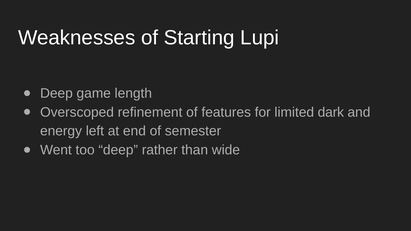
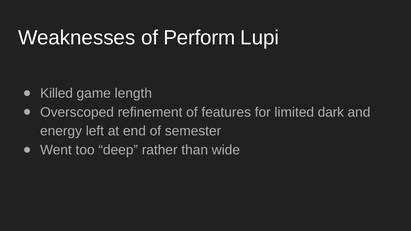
Starting: Starting -> Perform (199, 38)
Deep: Deep -> Killed (57, 93)
